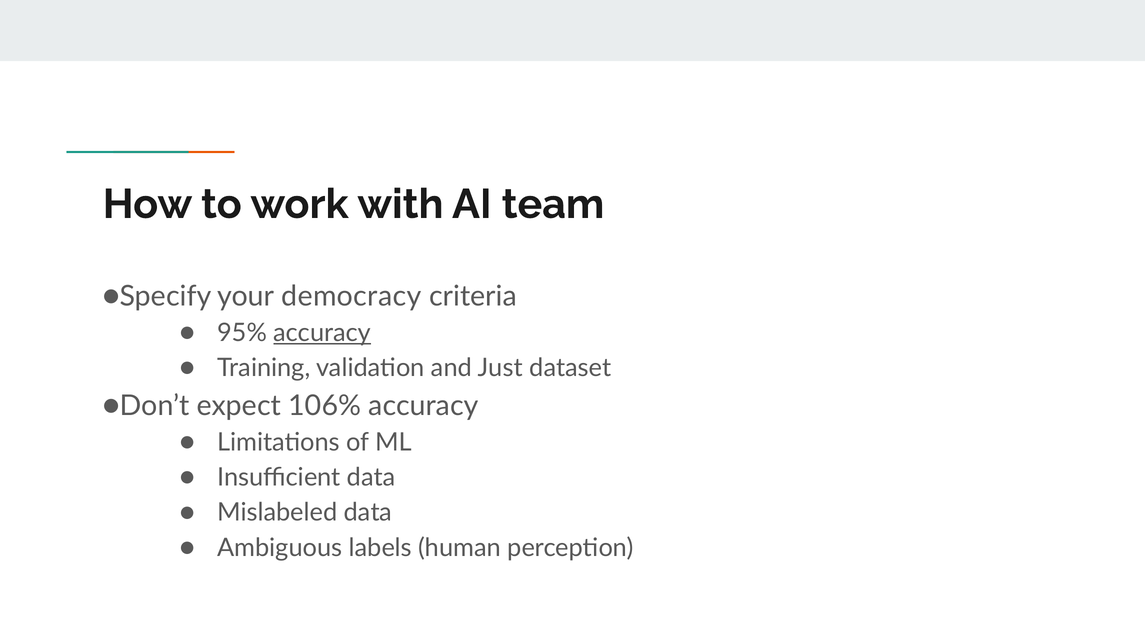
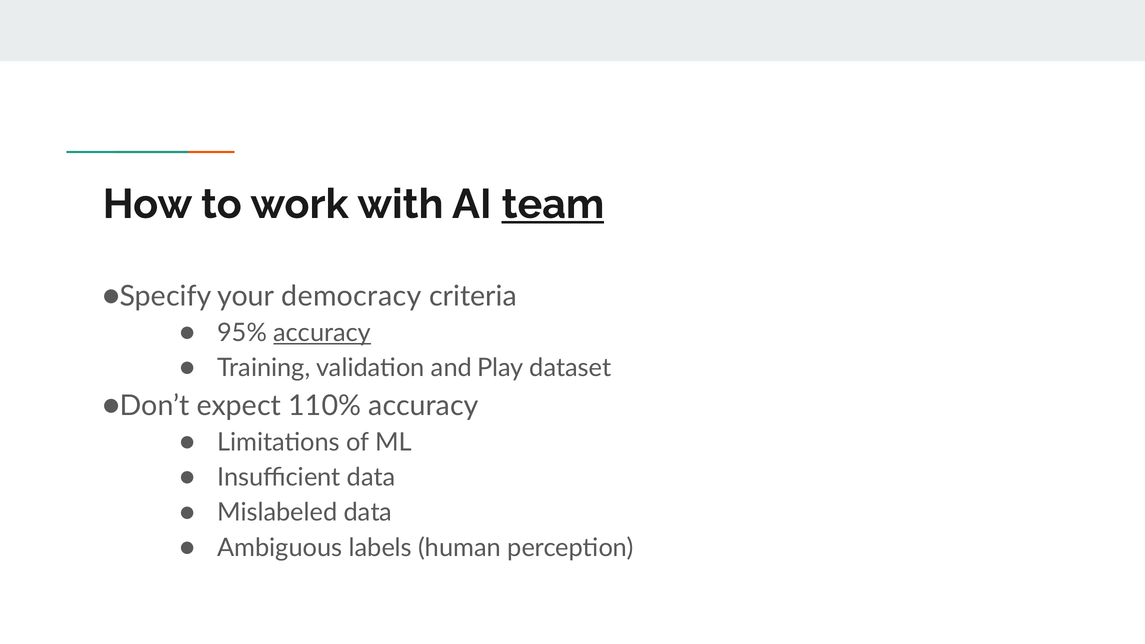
team underline: none -> present (553, 204)
Just: Just -> Play (500, 368)
106%: 106% -> 110% (325, 406)
